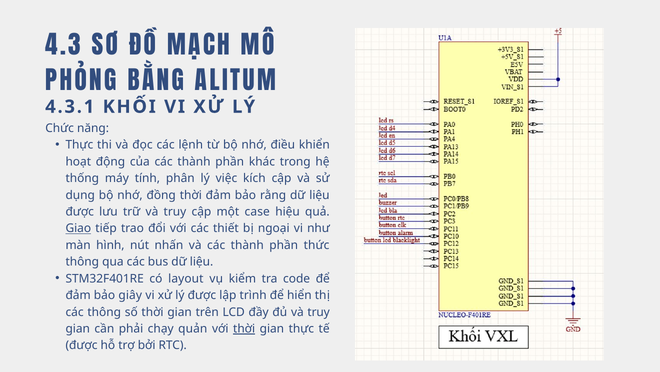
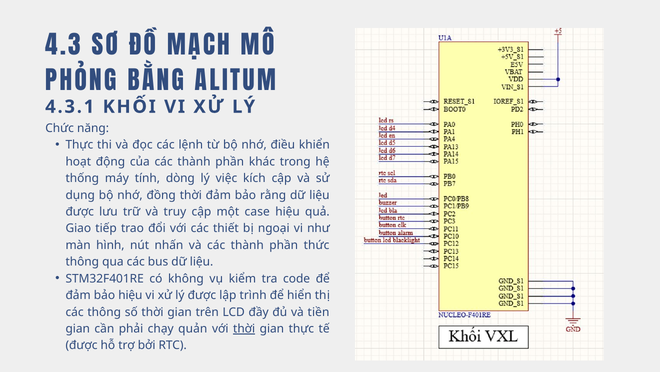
phân: phân -> dòng (180, 178)
Giao underline: present -> none (78, 228)
layout: layout -> không (186, 278)
bảo giây: giây -> hiệu (130, 295)
đủ và truy: truy -> tiền (318, 311)
